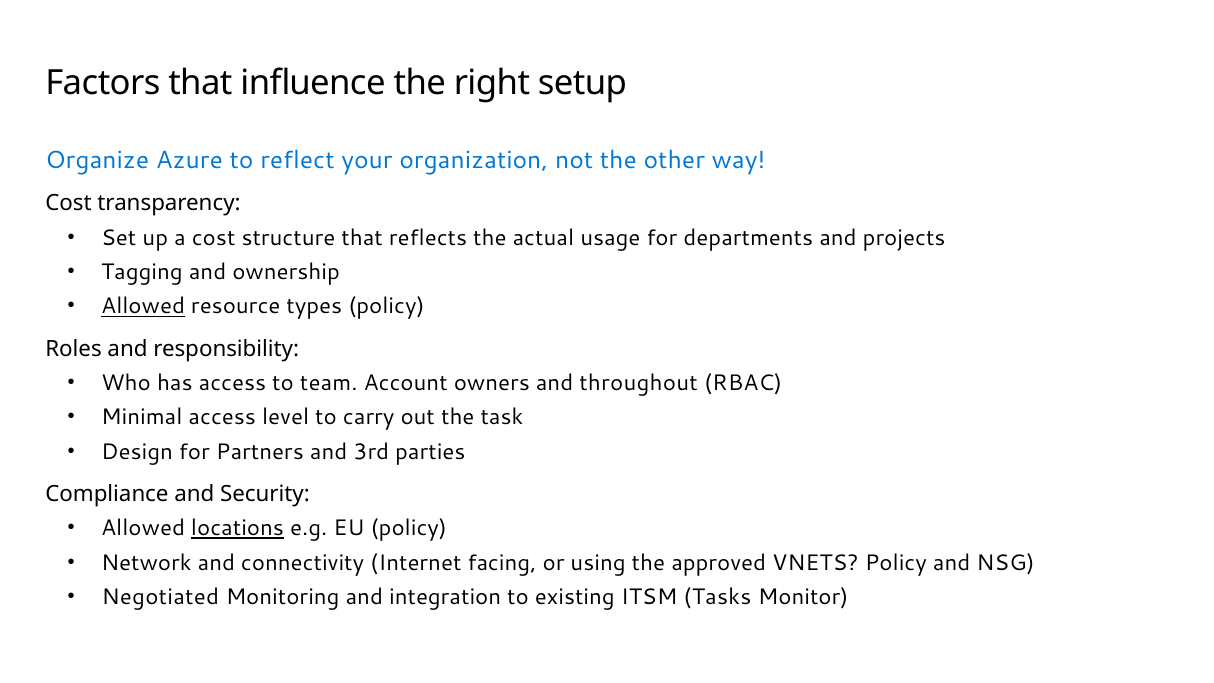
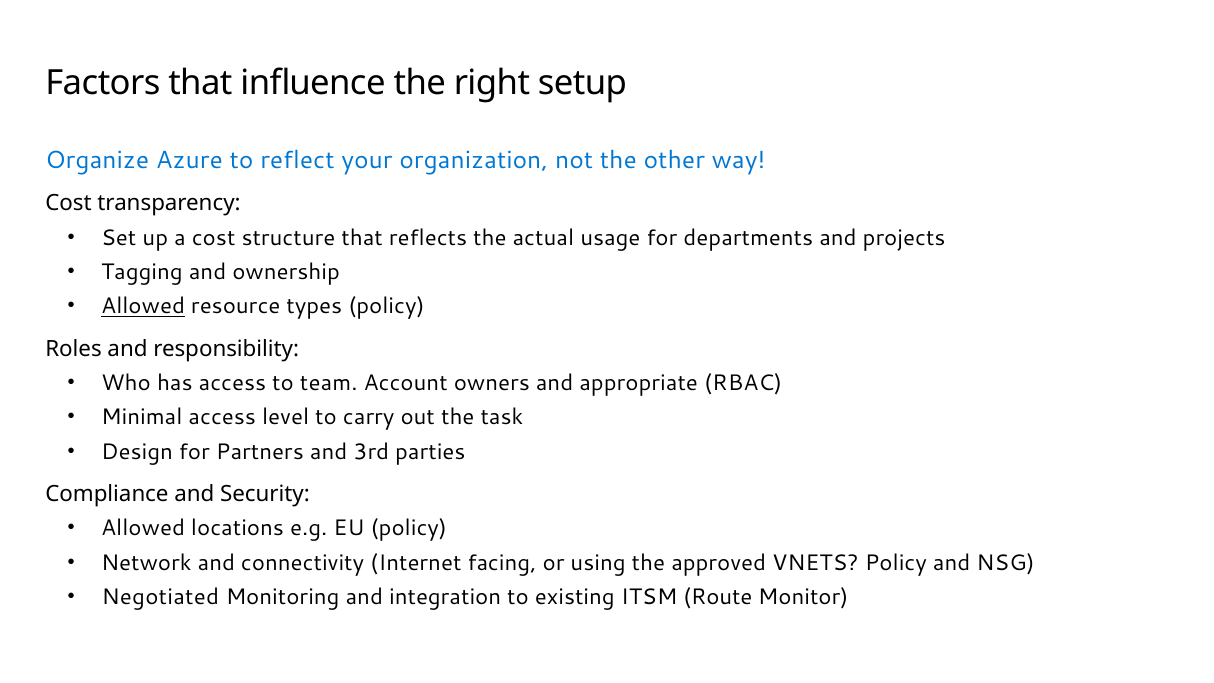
throughout: throughout -> appropriate (639, 383)
locations underline: present -> none (238, 528)
Tasks: Tasks -> Route (718, 597)
